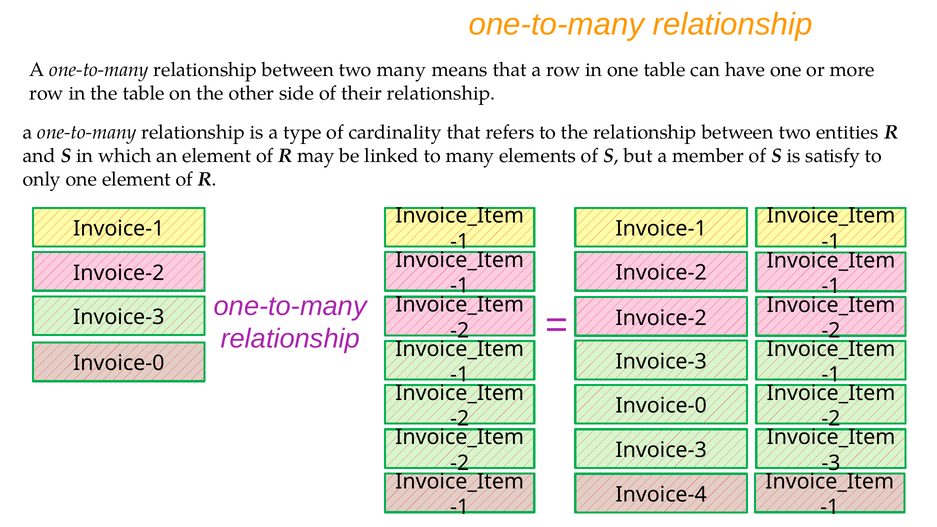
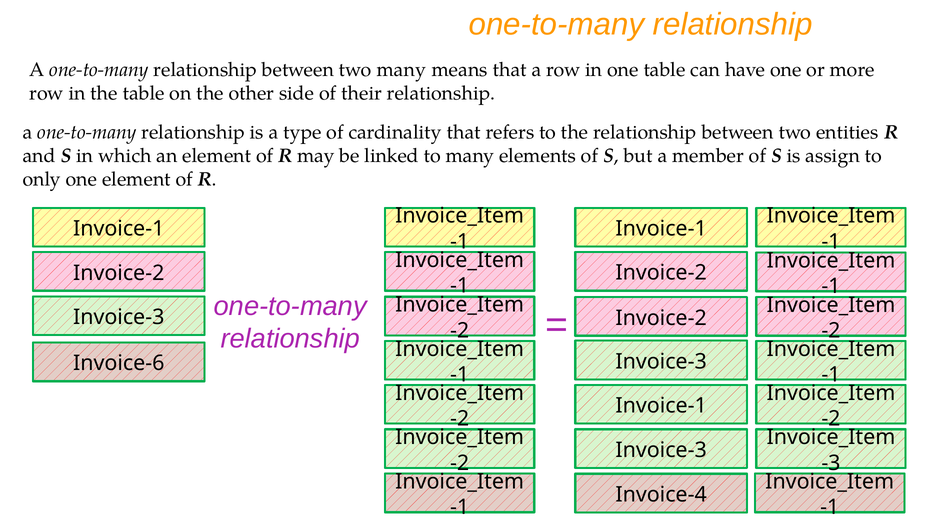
satisfy: satisfy -> assign (833, 156)
Invoice-0: Invoice-0 -> Invoice-6 (119, 363)
Invoice-0: Invoice-0 -> Invoice-1 (661, 406)
